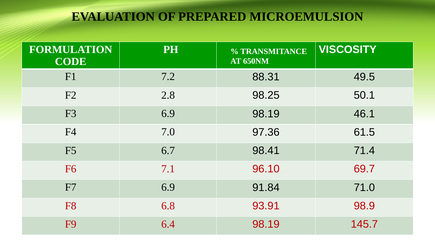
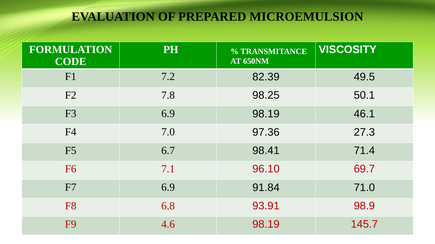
88.31: 88.31 -> 82.39 (266, 77)
2.8: 2.8 -> 7.8 (168, 95)
61.5: 61.5 -> 27.3 (364, 133)
6.4: 6.4 -> 4.6 (168, 225)
